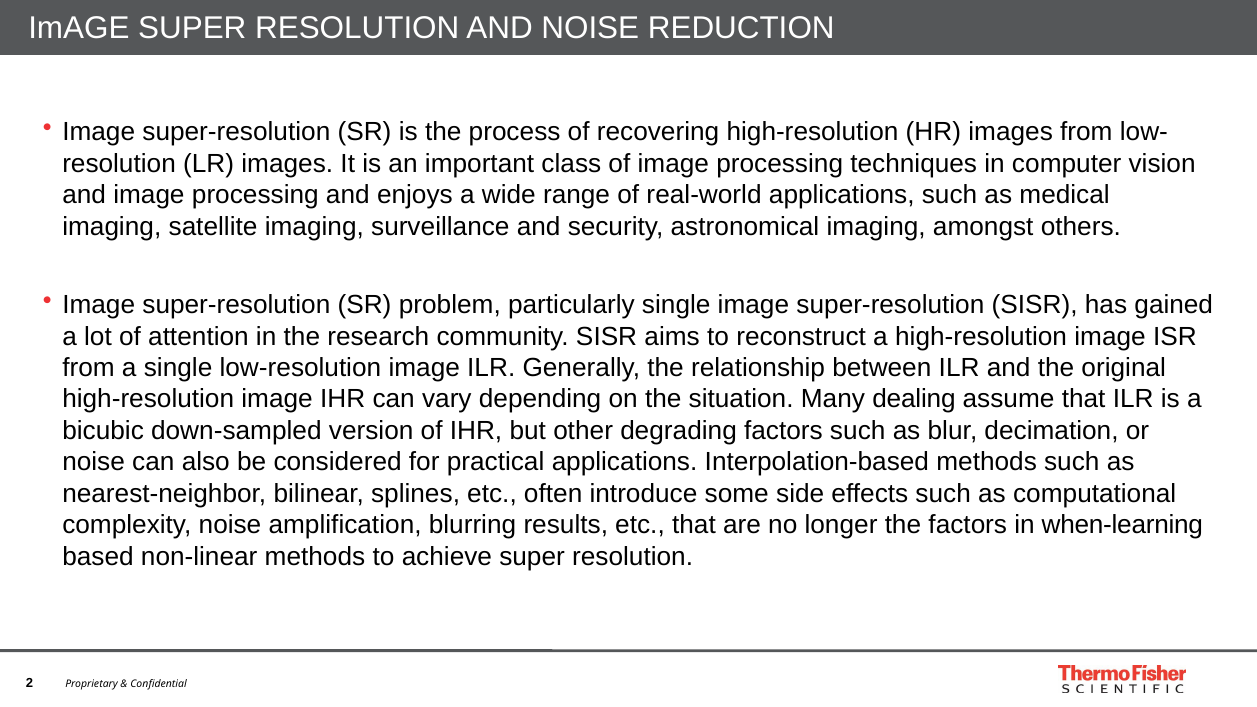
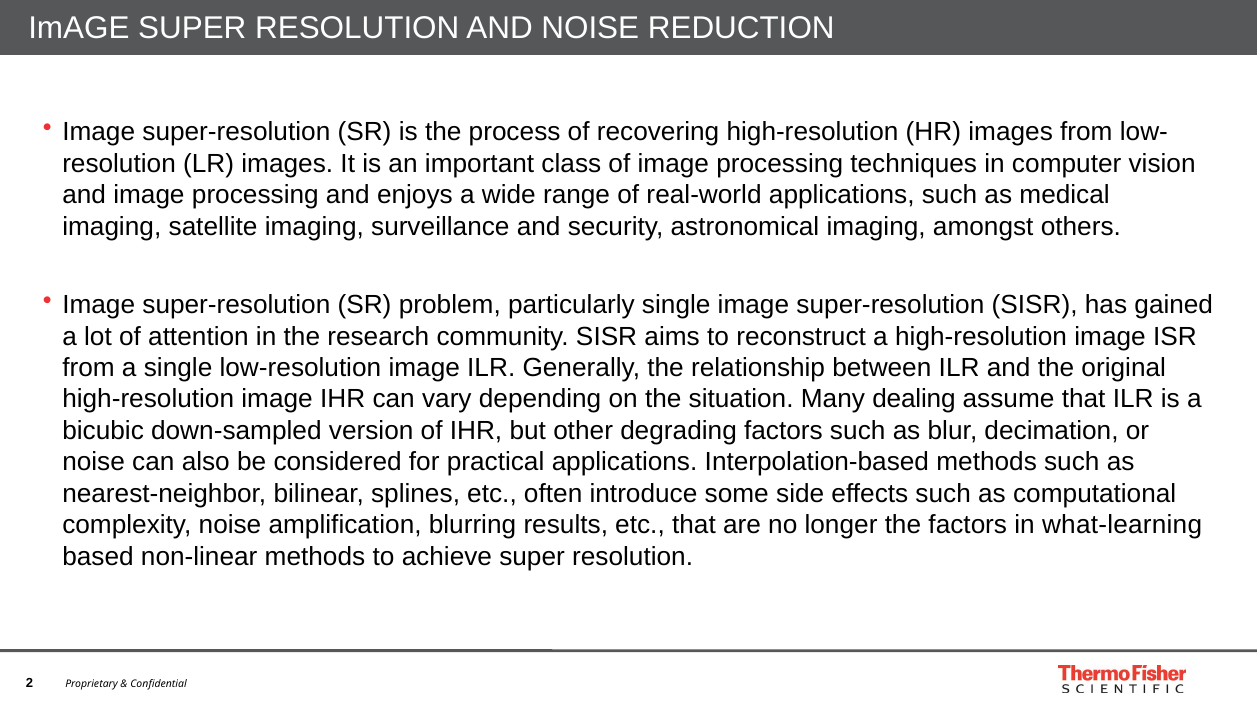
when-learning: when-learning -> what-learning (1122, 525)
